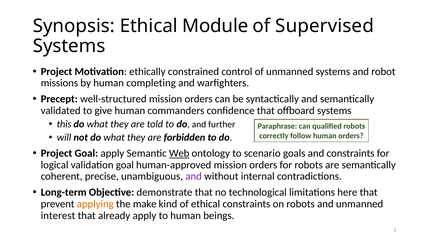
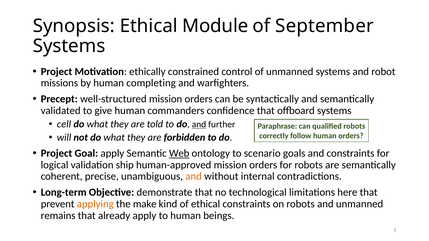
Supervised: Supervised -> September (325, 26)
this: this -> cell (64, 124)
and underline: none -> present (199, 125)
validation goal: goal -> ship (125, 165)
and colour: purple -> orange (194, 177)
interest: interest -> remains (58, 216)
